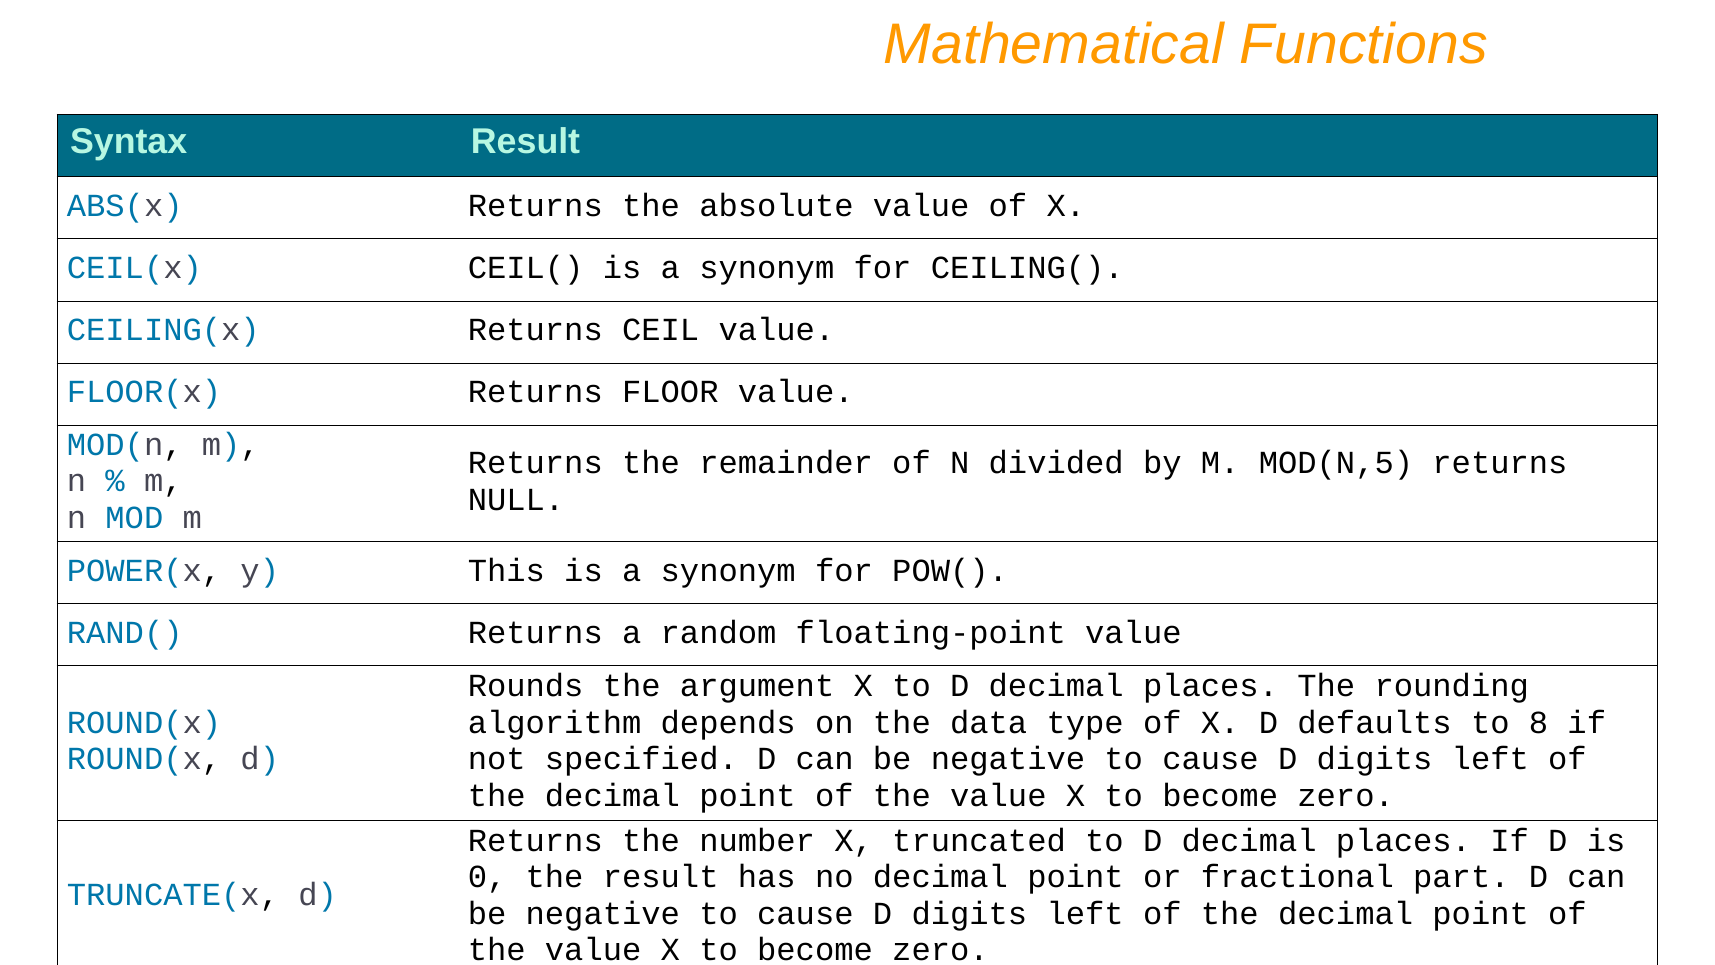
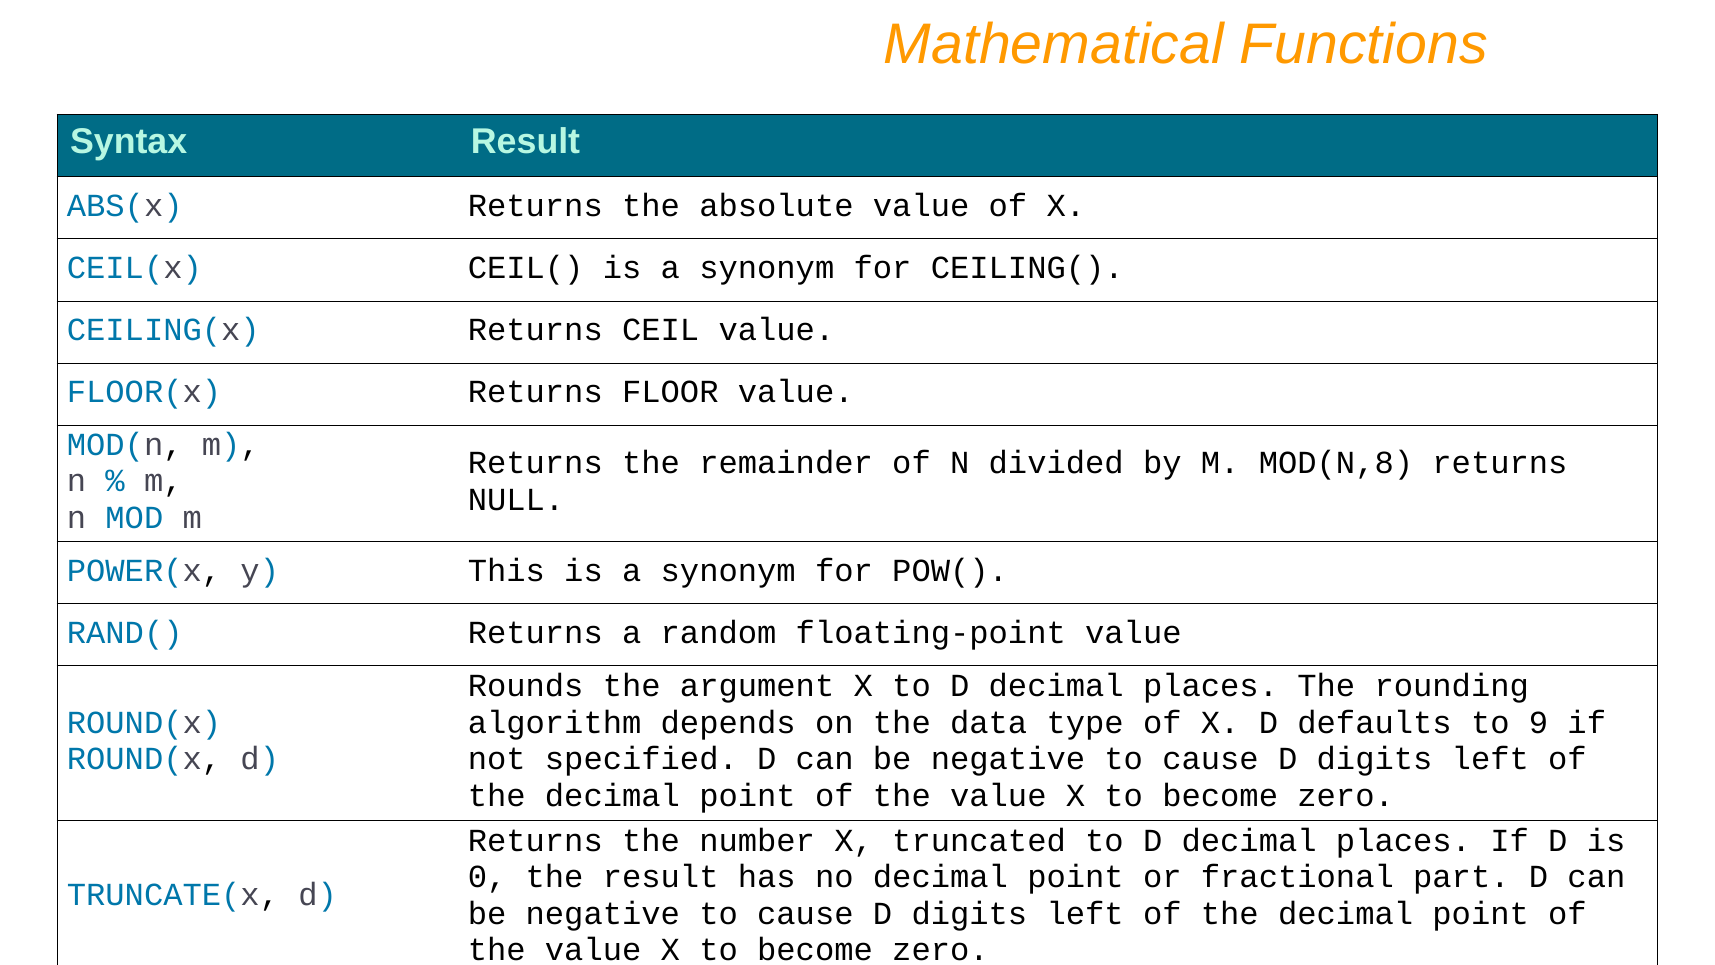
MOD(N,5: MOD(N,5 -> MOD(N,8 (1336, 463)
8: 8 -> 9 (1539, 722)
